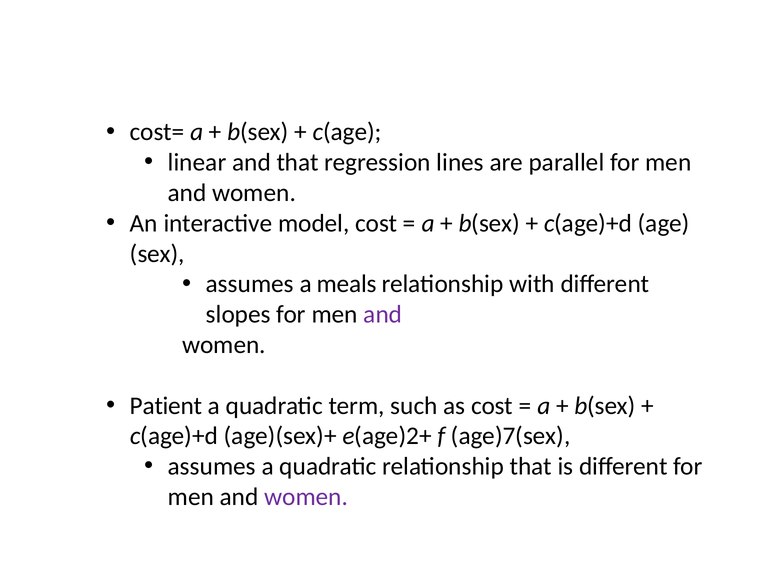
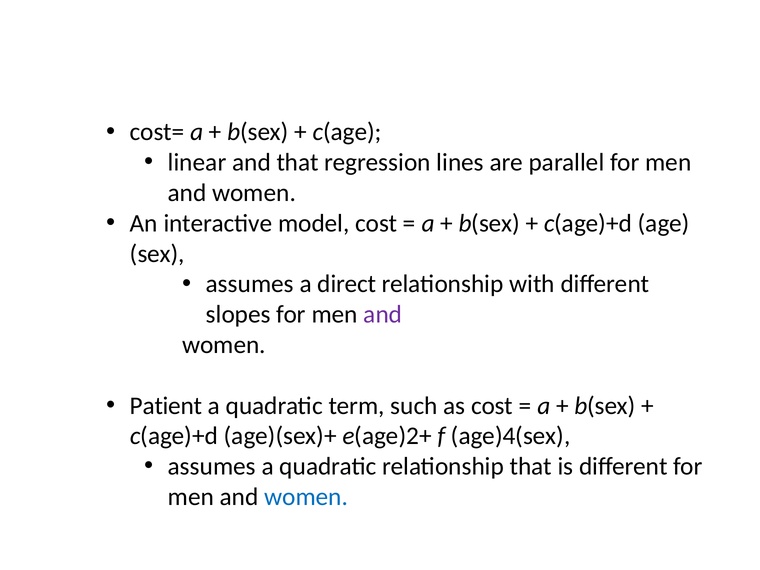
meals: meals -> direct (347, 284)
age)7(sex: age)7(sex -> age)4(sex (511, 436)
women colour: purple -> blue (306, 497)
